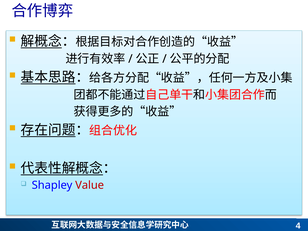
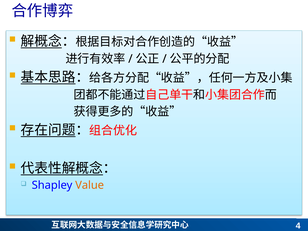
Value colour: red -> orange (90, 185)
